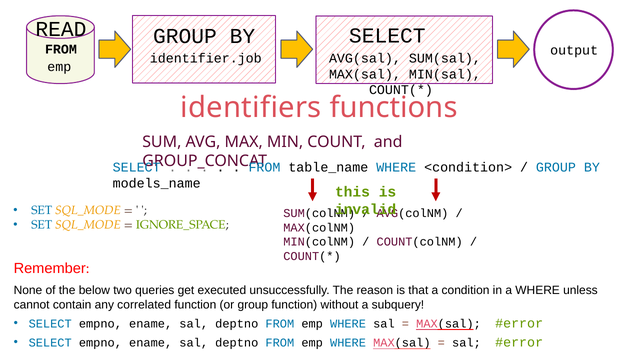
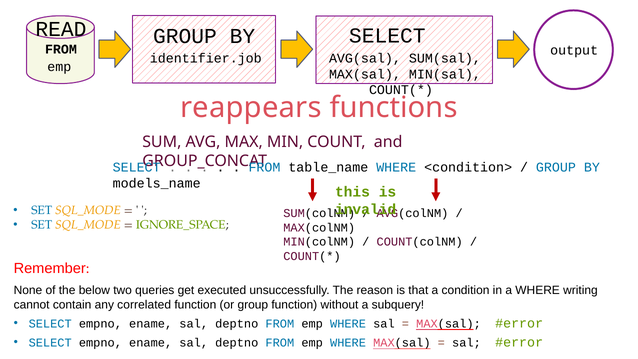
identifiers: identifiers -> reappears (251, 107)
unless: unless -> writing (580, 290)
